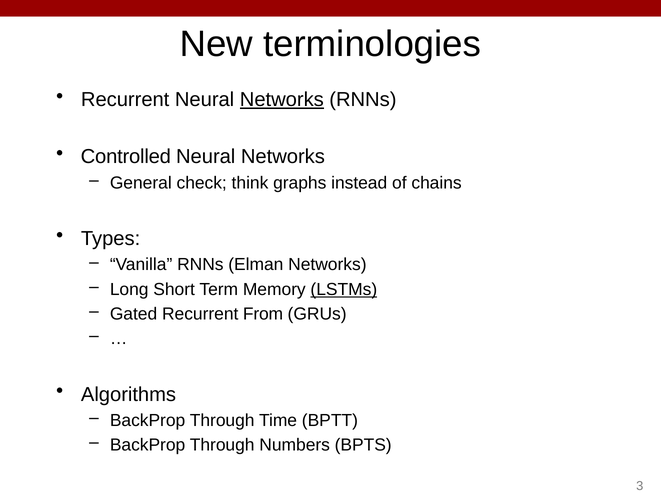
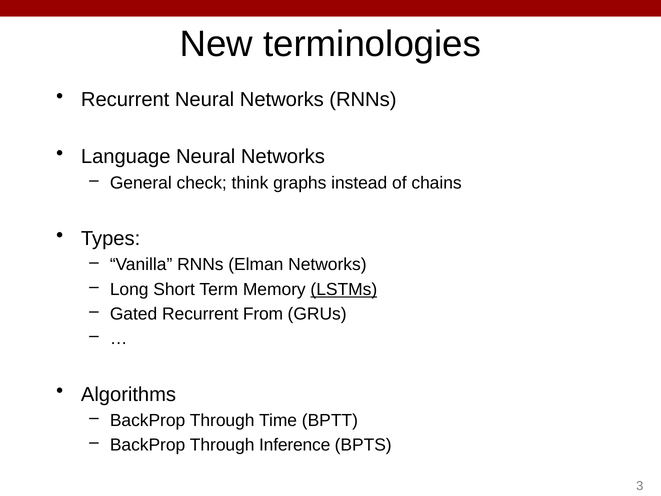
Networks underline: present -> none (282, 99)
Controlled: Controlled -> Language (126, 157)
Numbers: Numbers -> Inference (295, 445)
